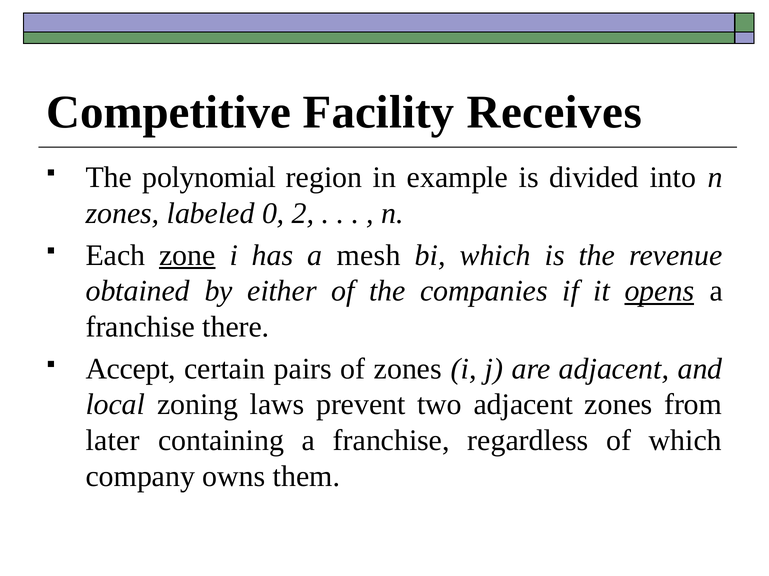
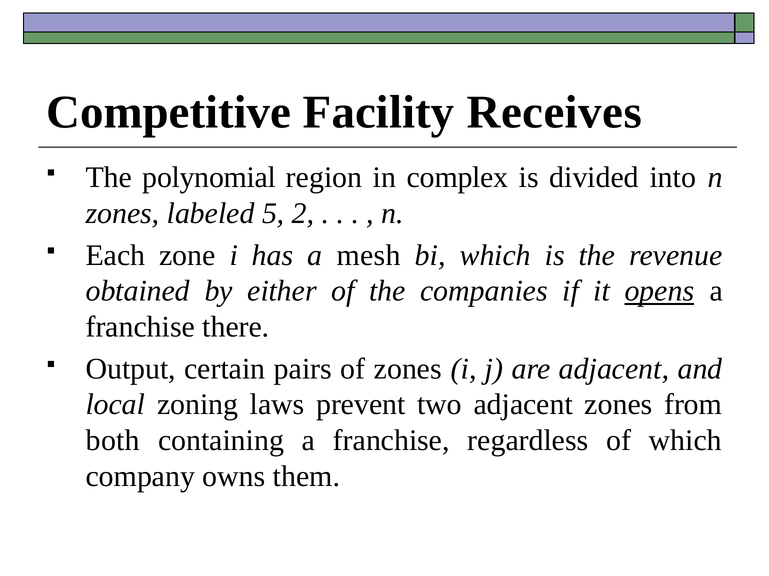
example: example -> complex (458, 178)
0: 0 -> 5 (273, 214)
zone underline: present -> none (187, 255)
Accept: Accept -> Output (131, 369)
later: later -> both (113, 441)
